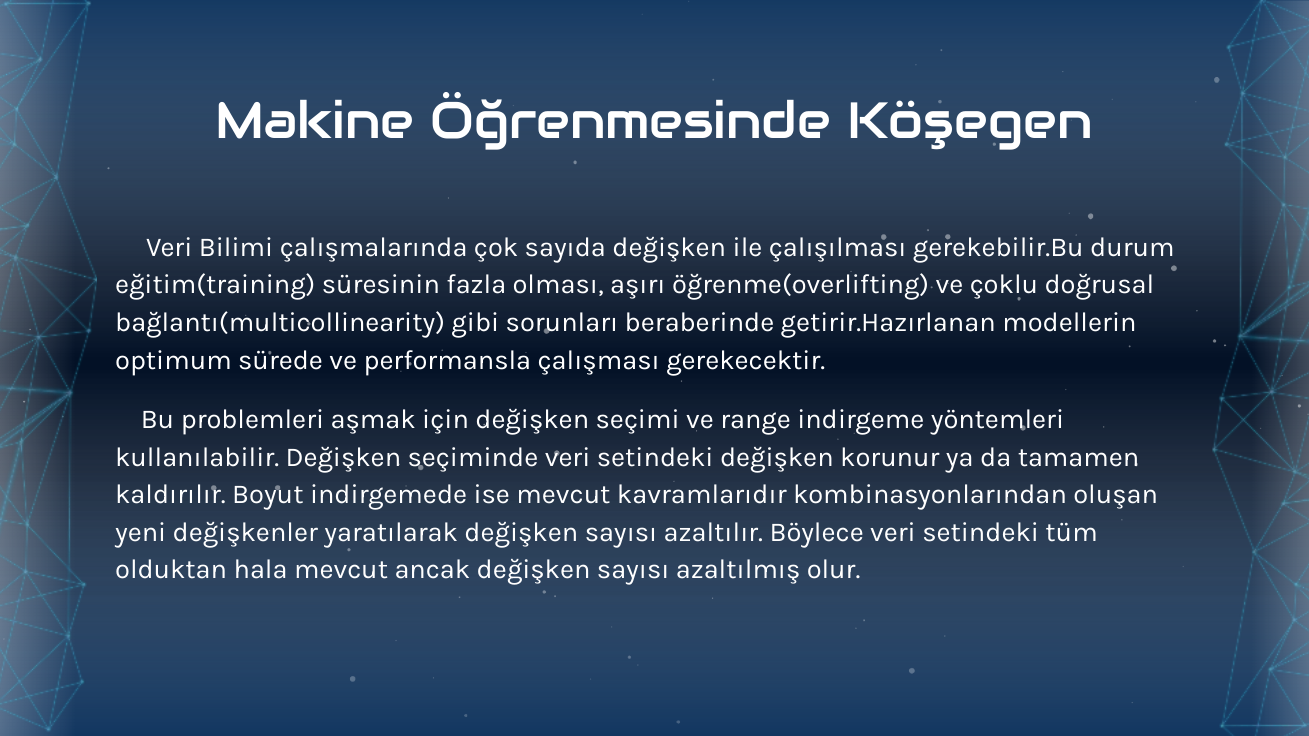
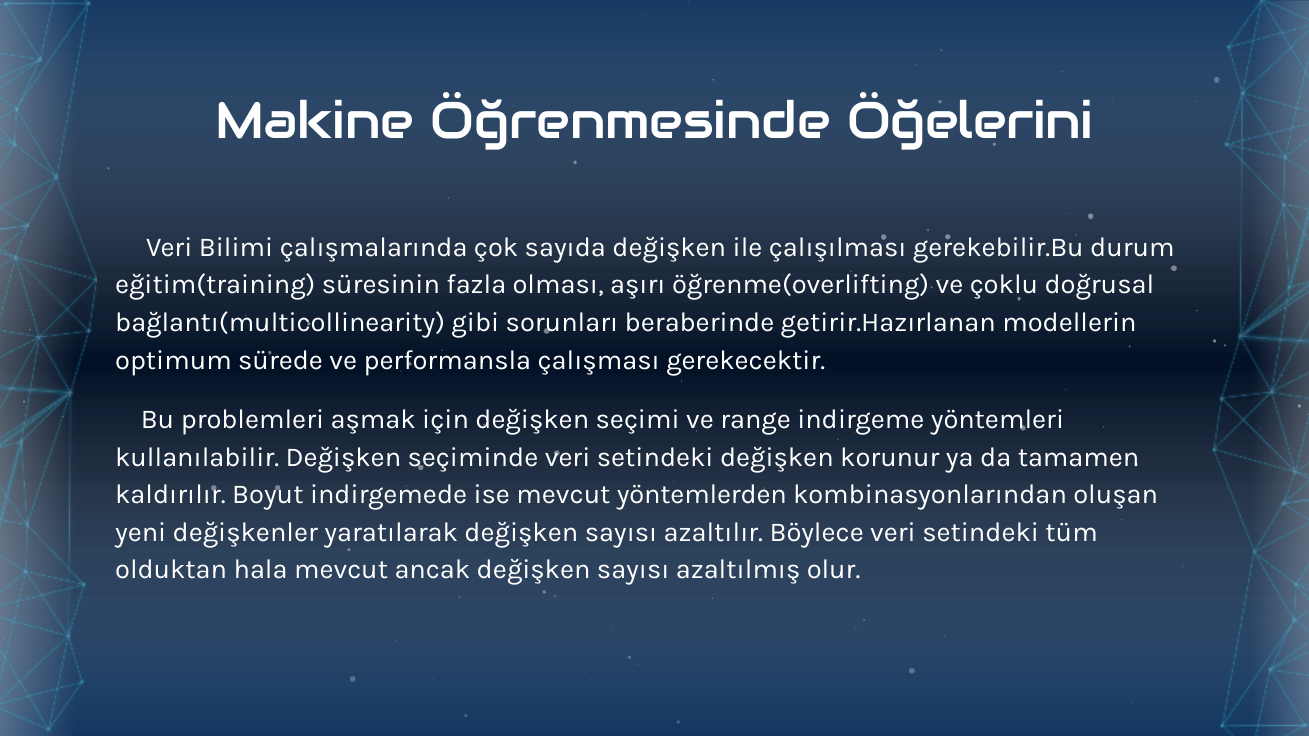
Köşegen: Köşegen -> Öğelerini (970, 122)
kavramlarıdır: kavramlarıdır -> yöntemlerden (702, 495)
